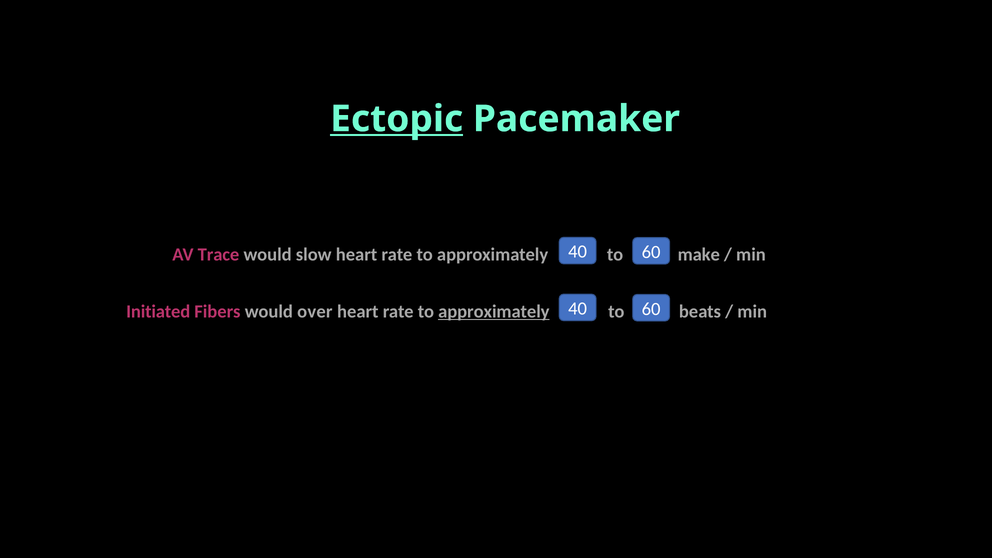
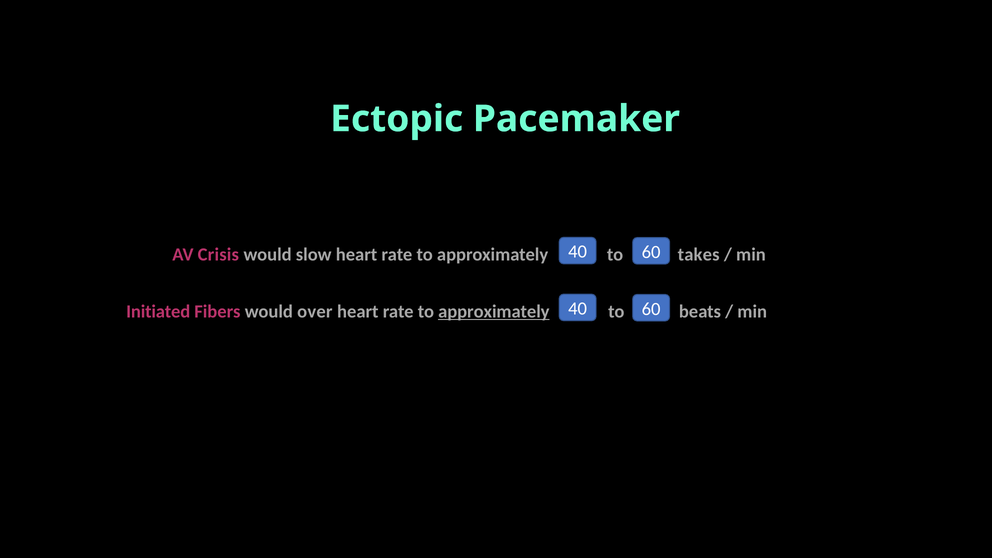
Ectopic underline: present -> none (397, 119)
Trace: Trace -> Crisis (218, 255)
make: make -> takes (699, 255)
